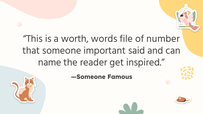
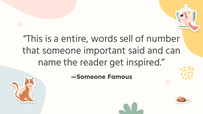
worth: worth -> entire (75, 39)
file: file -> sell (126, 39)
